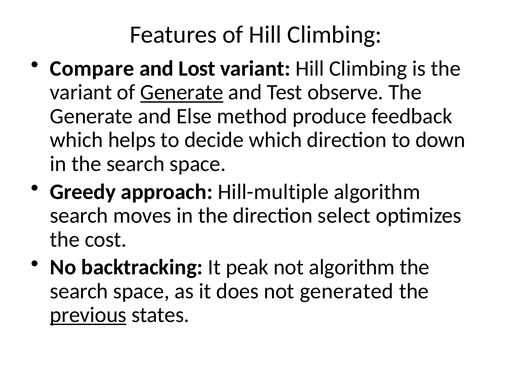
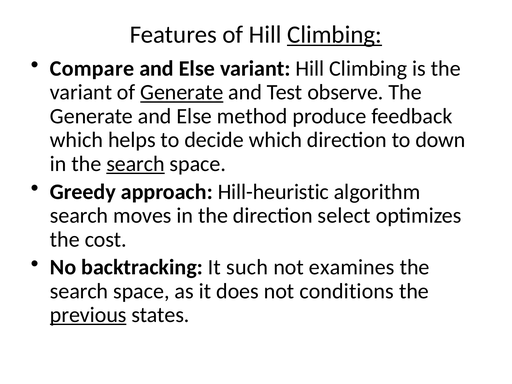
Climbing underline: none -> present (334, 35)
Lost: Lost -> Else (197, 69)
search underline: none -> present (136, 164)
Hill-multiple: Hill-multiple -> Hill-heuristic (273, 192)
peak: peak -> such (247, 267)
not algorithm: algorithm -> examines (352, 267)
generated: generated -> conditions (347, 291)
